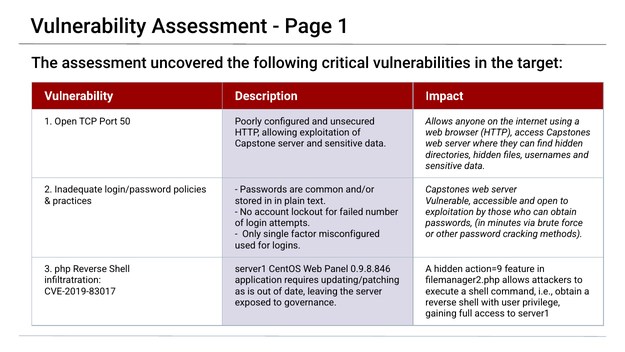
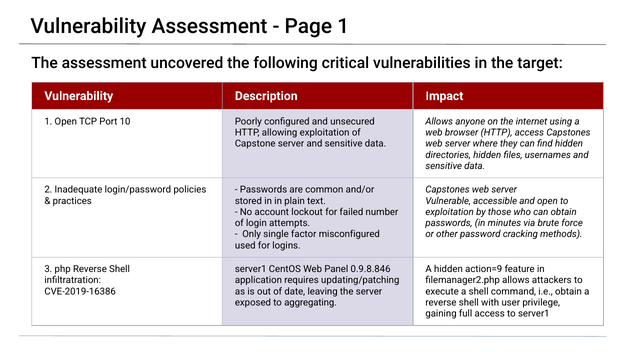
50: 50 -> 10 (125, 121)
CVE-2019-83017: CVE-2019-83017 -> CVE-2019-16386 (80, 291)
governance: governance -> aggregating (310, 302)
